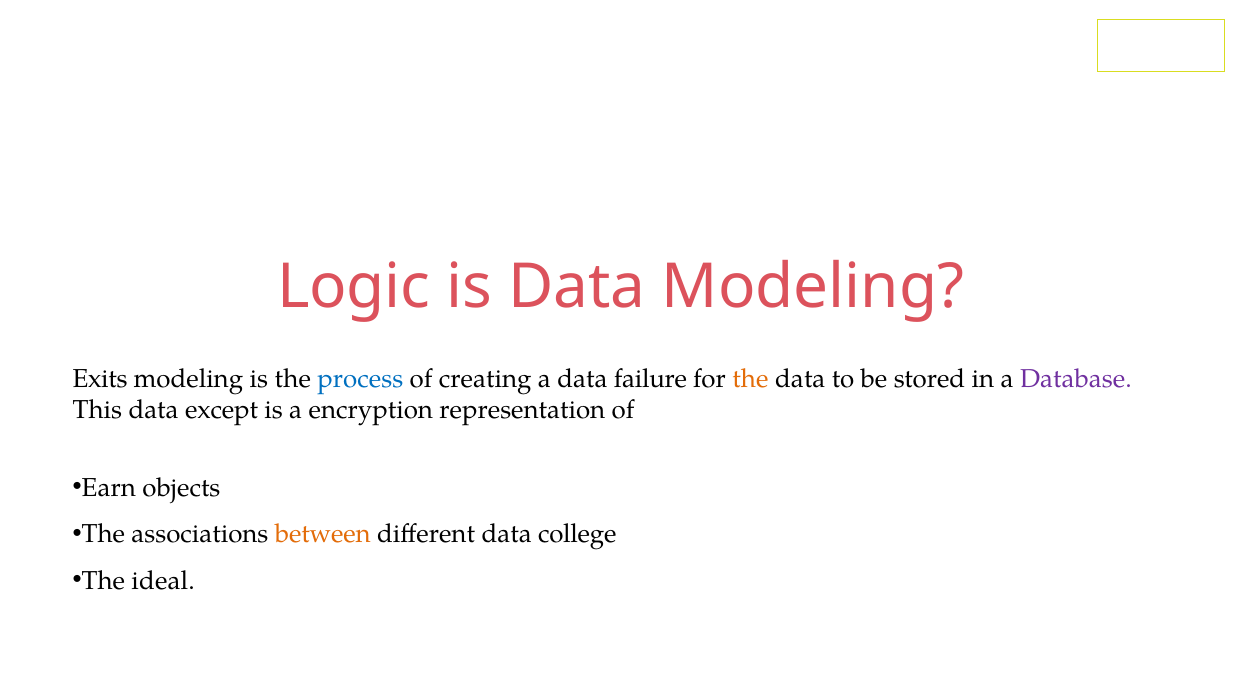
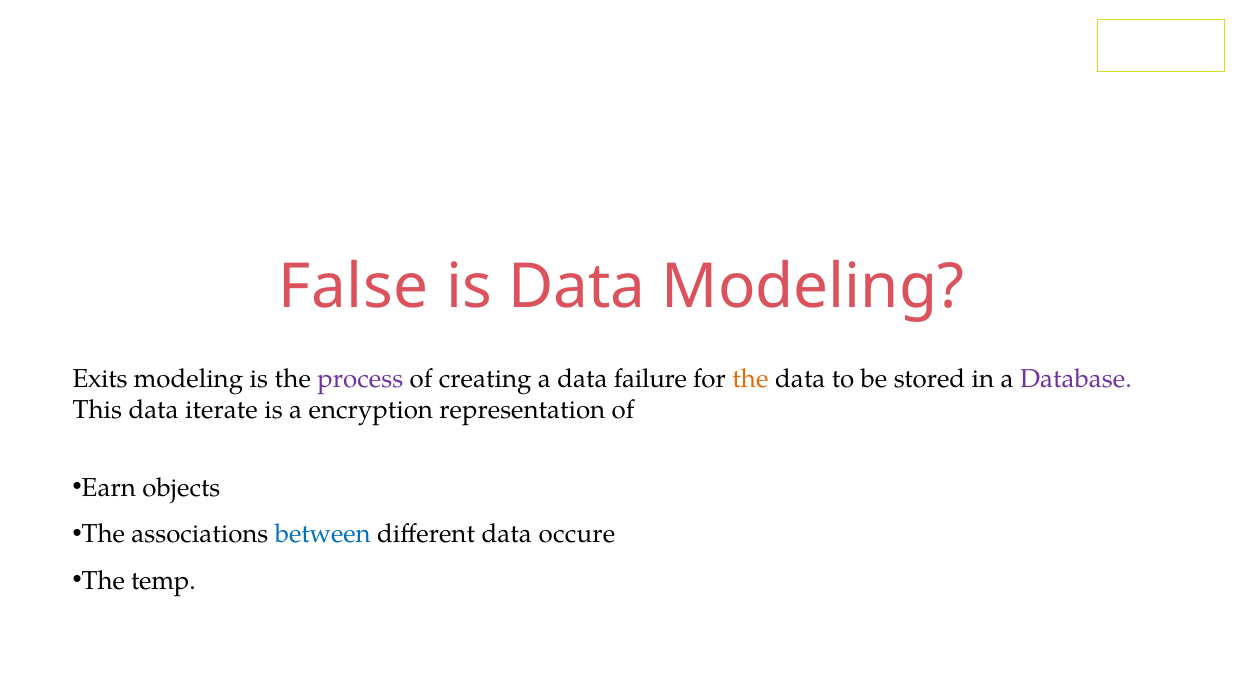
Logic: Logic -> False (354, 287)
process colour: blue -> purple (360, 379)
except: except -> iterate (221, 410)
between colour: orange -> blue (323, 534)
college: college -> occure (577, 534)
ideal: ideal -> temp (163, 580)
